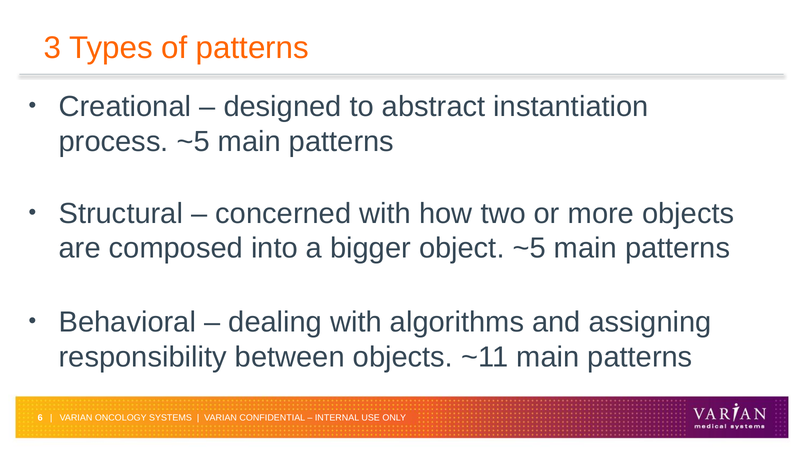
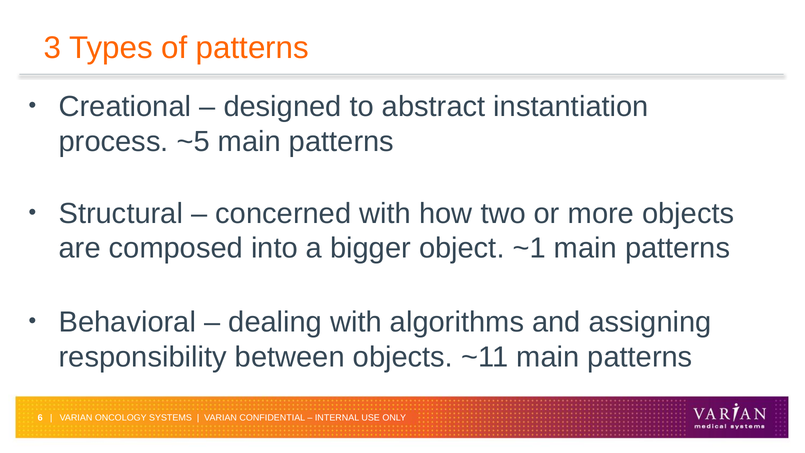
object ~5: ~5 -> ~1 (529, 248)
